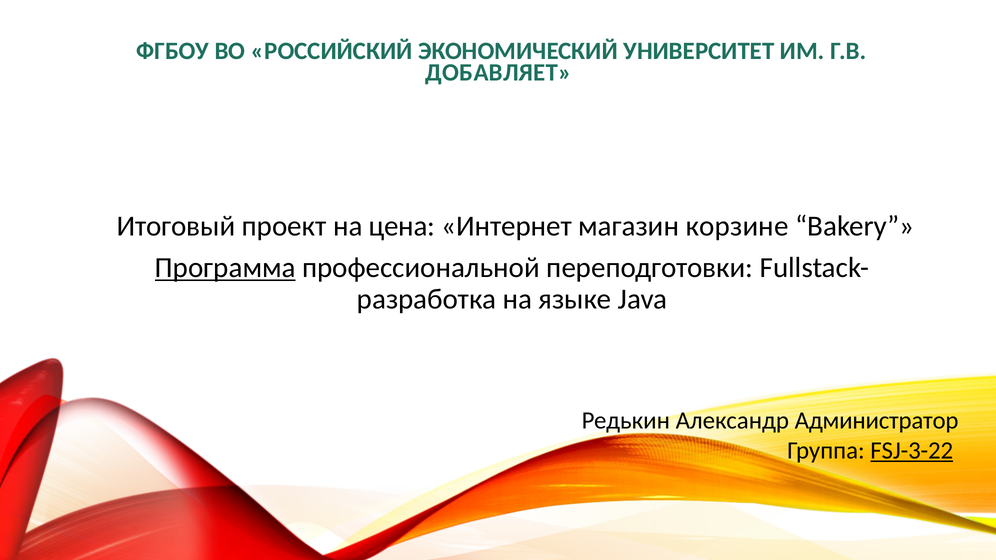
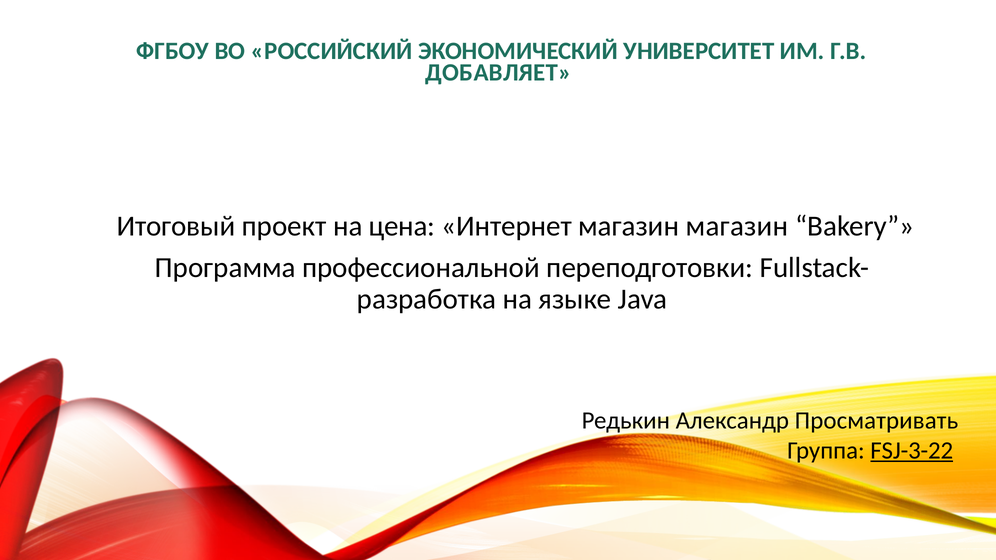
магазин корзине: корзине -> магазин (737, 226)
Программа underline: present -> none (225, 268)
Администратор: Администратор -> Просматривать (876, 421)
